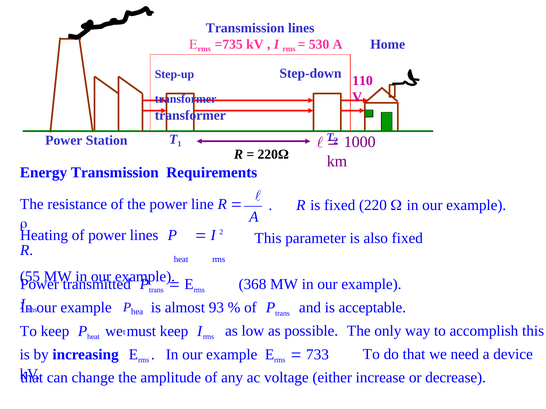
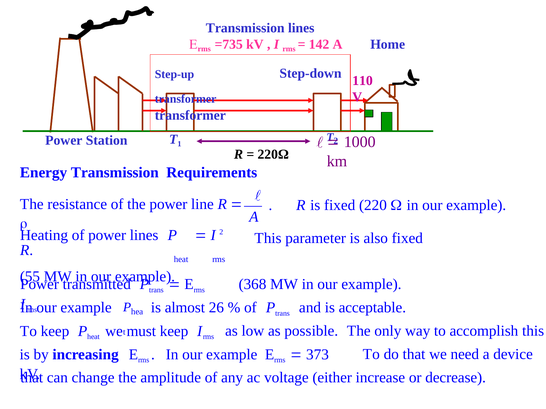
530: 530 -> 142 (319, 44)
93: 93 -> 26 (216, 308)
733: 733 -> 373 (317, 355)
